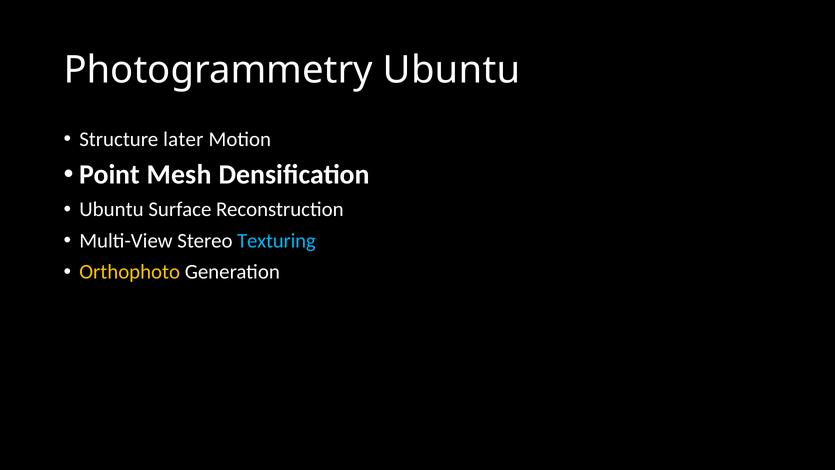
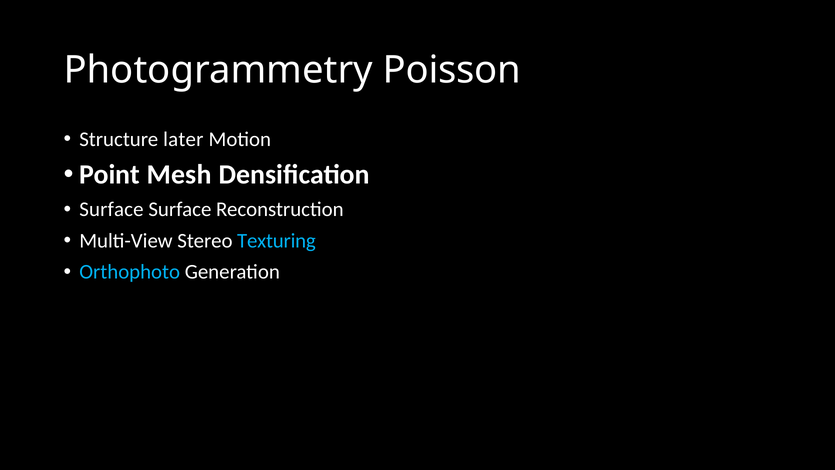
Photogrammetry Ubuntu: Ubuntu -> Poisson (452, 70)
Ubuntu: Ubuntu -> Surface (111, 209)
Orthophoto colour: yellow -> light blue (130, 272)
